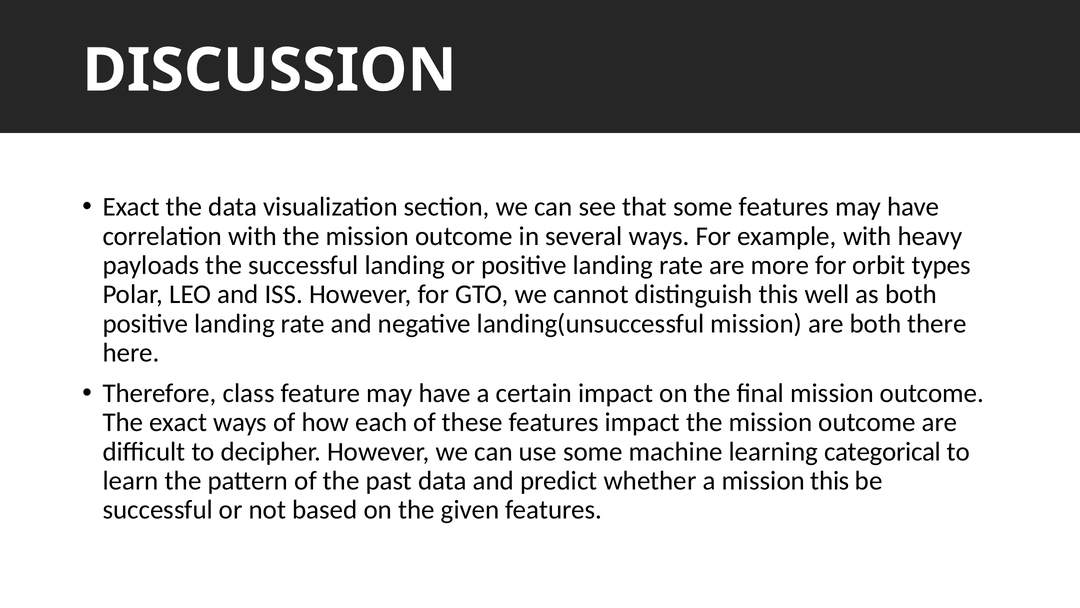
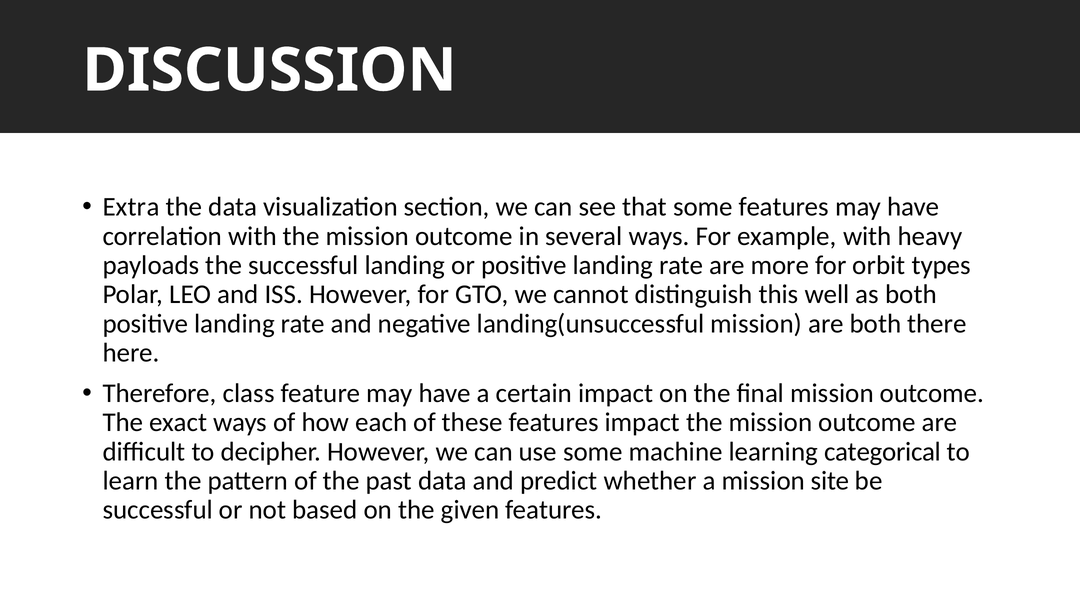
Exact: Exact -> Extra (131, 207)
mission this: this -> site (830, 480)
